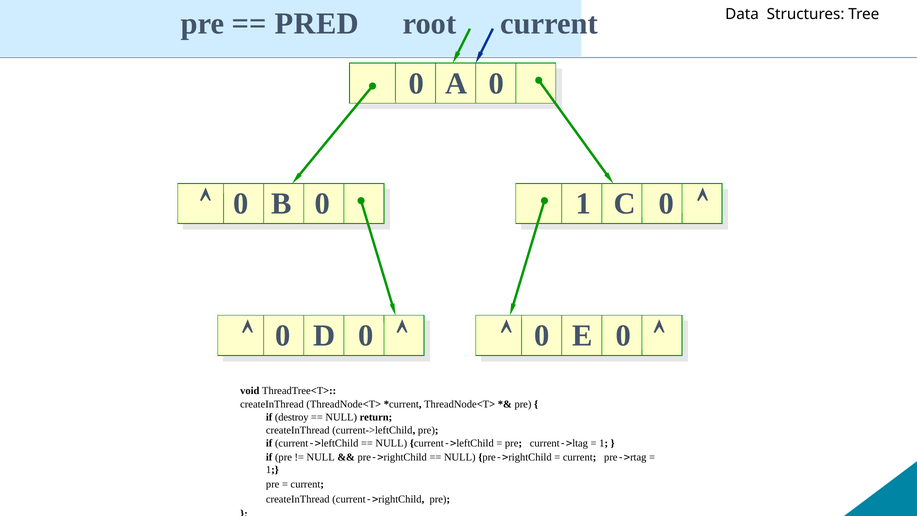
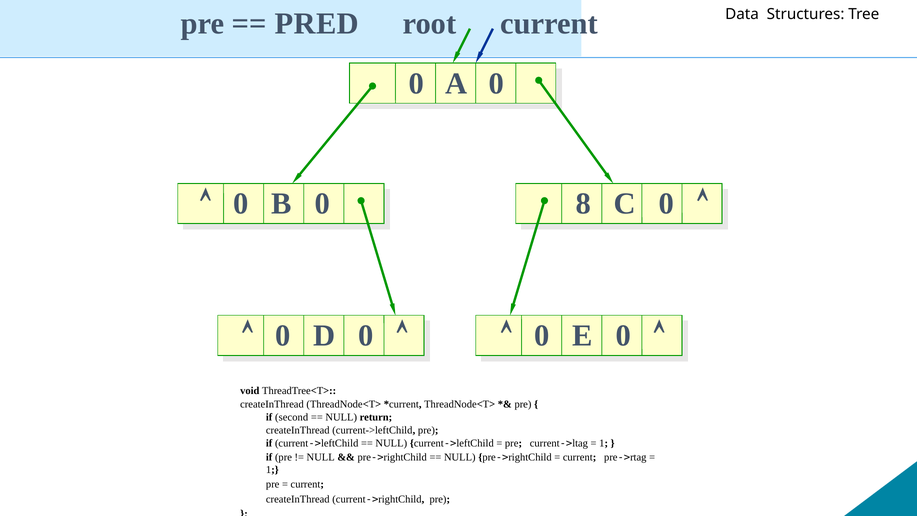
0 1: 1 -> 8 (583, 204)
destroy: destroy -> second (292, 417)
